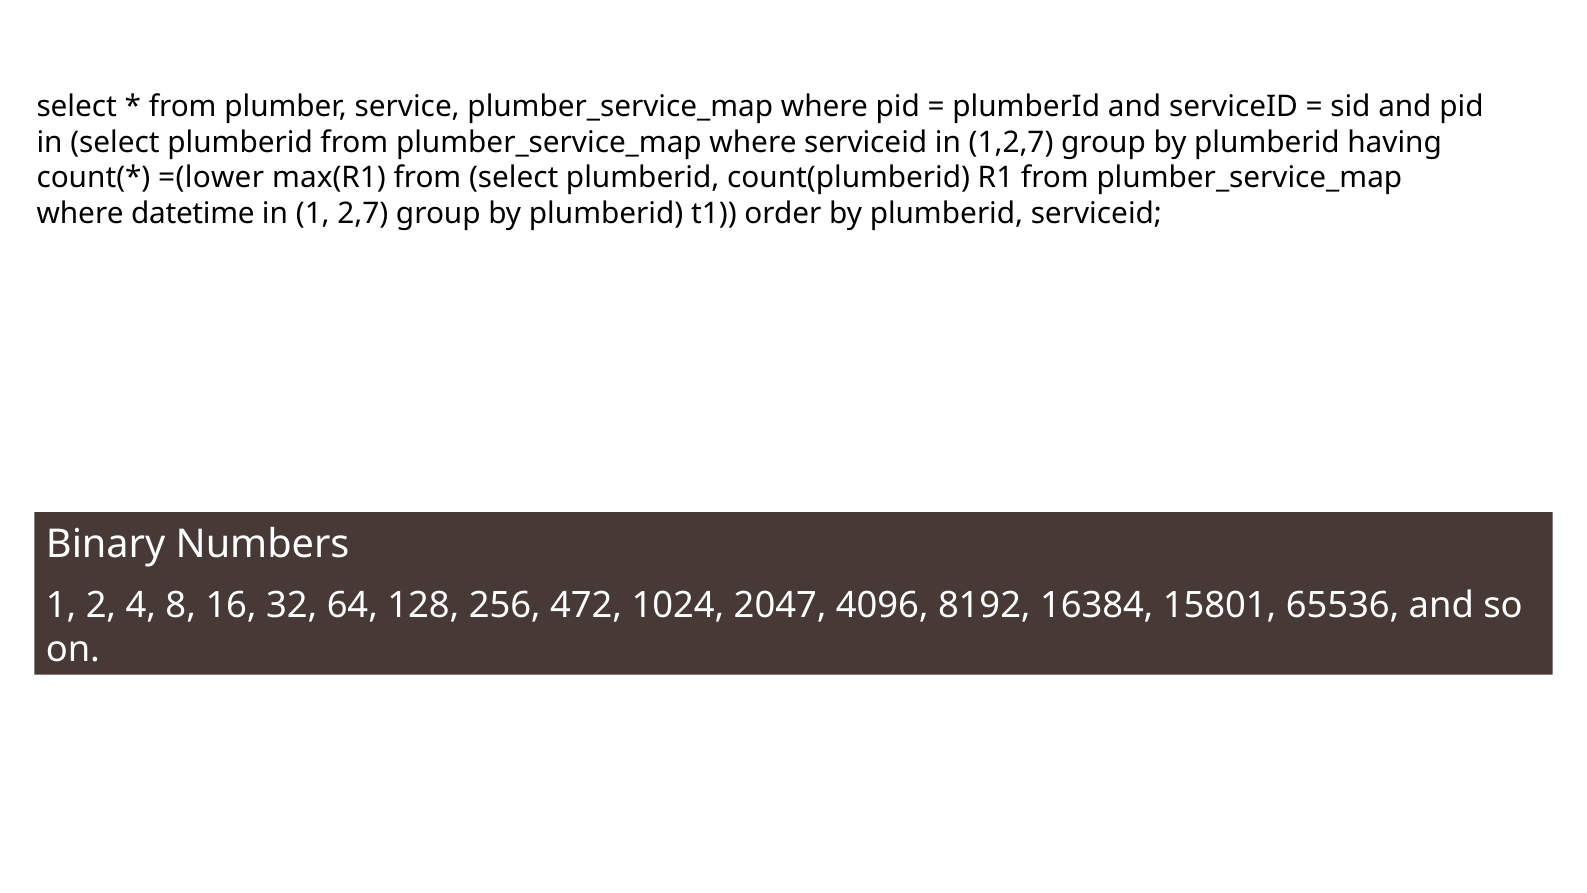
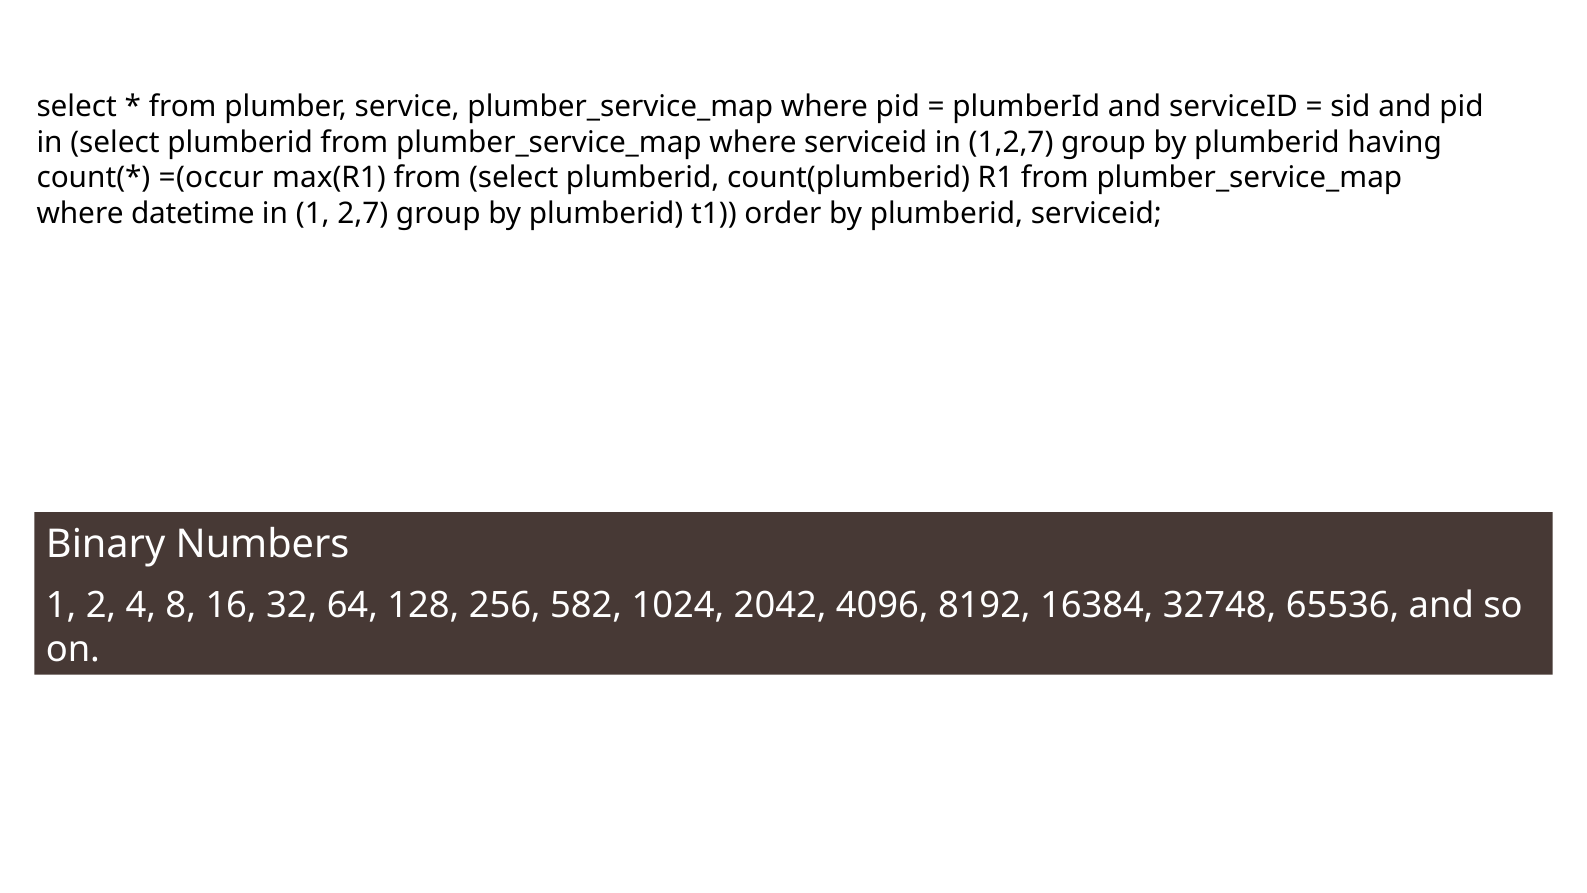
=(lower: =(lower -> =(occur (211, 178)
472: 472 -> 582 (586, 606)
2047: 2047 -> 2042 (780, 606)
15801: 15801 -> 32748 (1220, 606)
